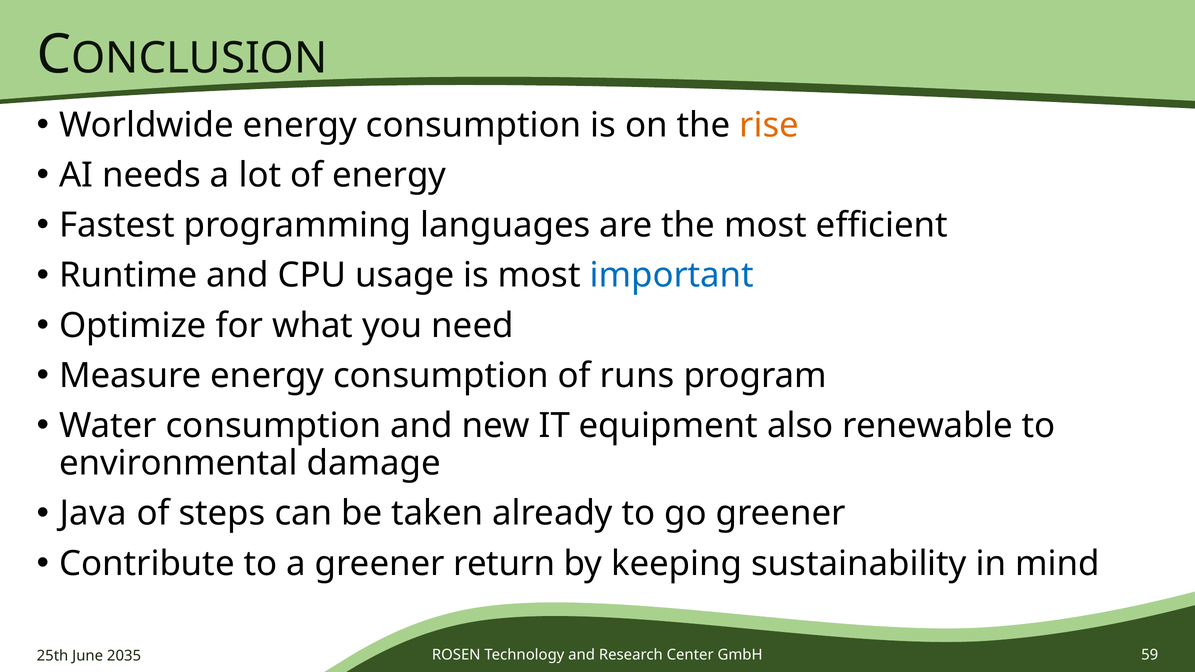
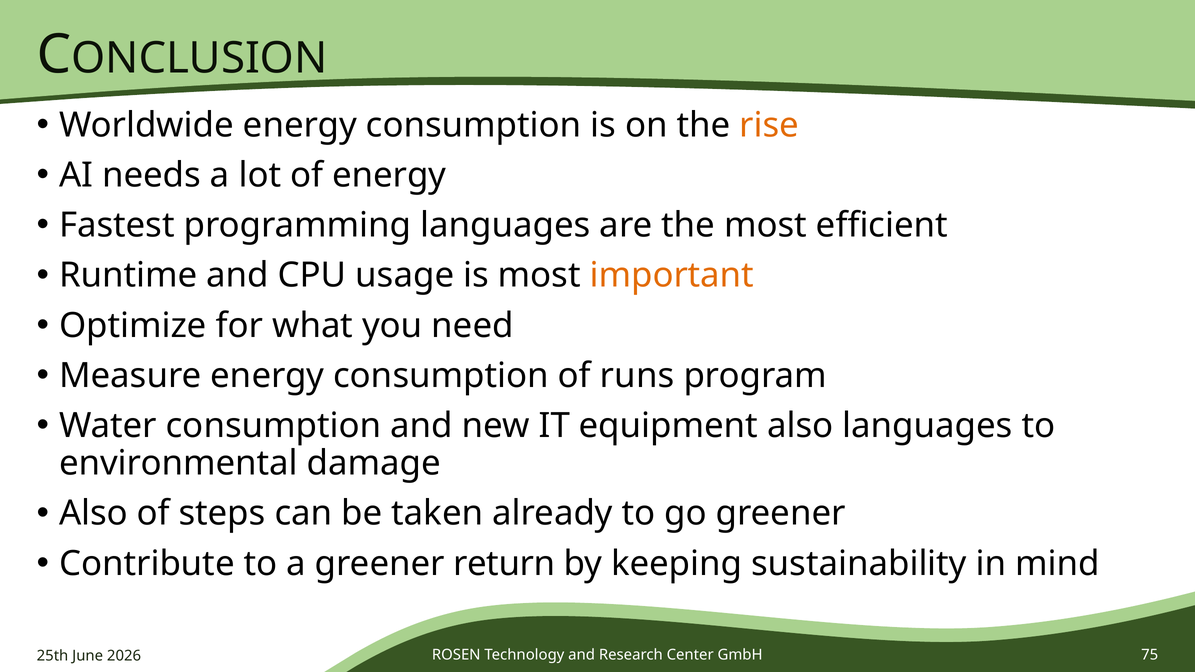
important colour: blue -> orange (672, 276)
also renewable: renewable -> languages (927, 426)
Java: Java -> Also (93, 514)
59: 59 -> 75 (1150, 655)
2035: 2035 -> 2026 (124, 656)
